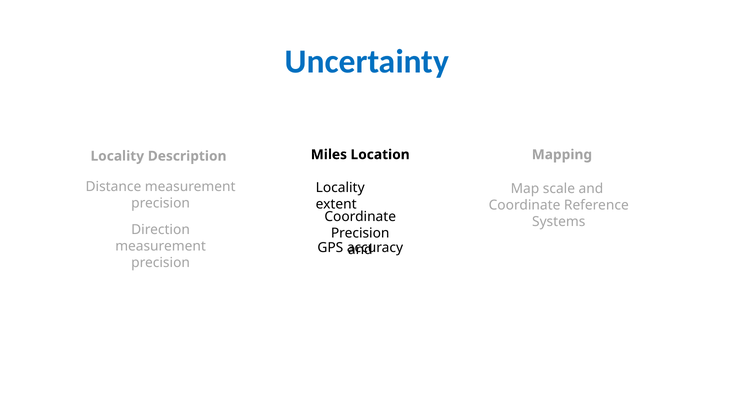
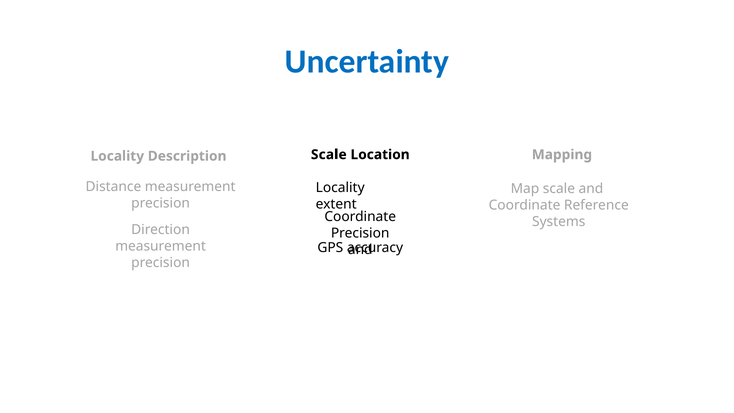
Description Miles: Miles -> Scale (329, 155)
